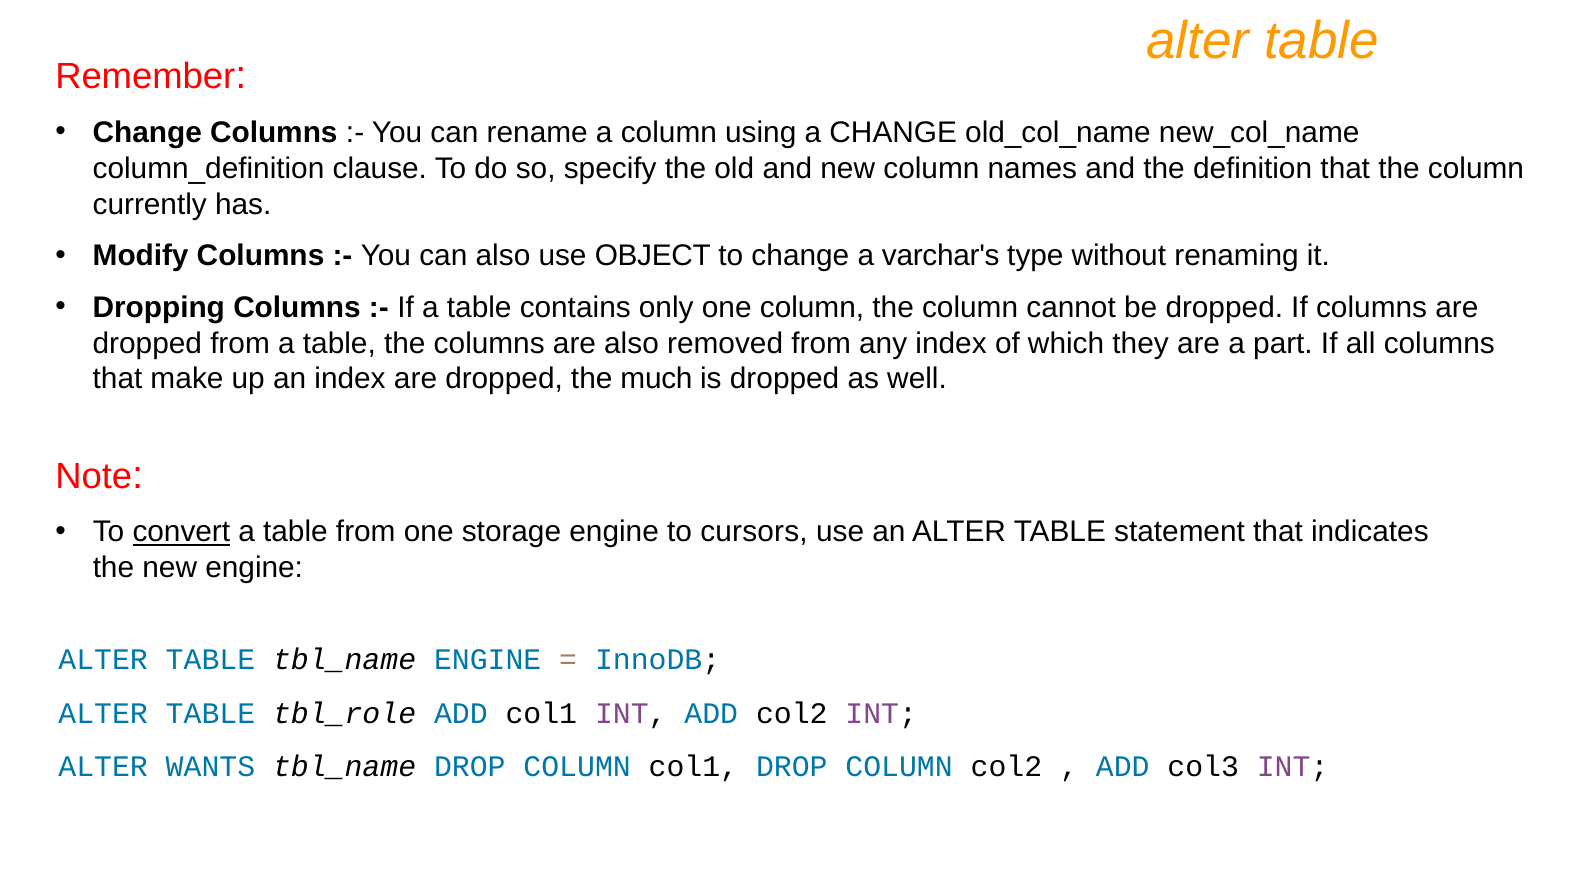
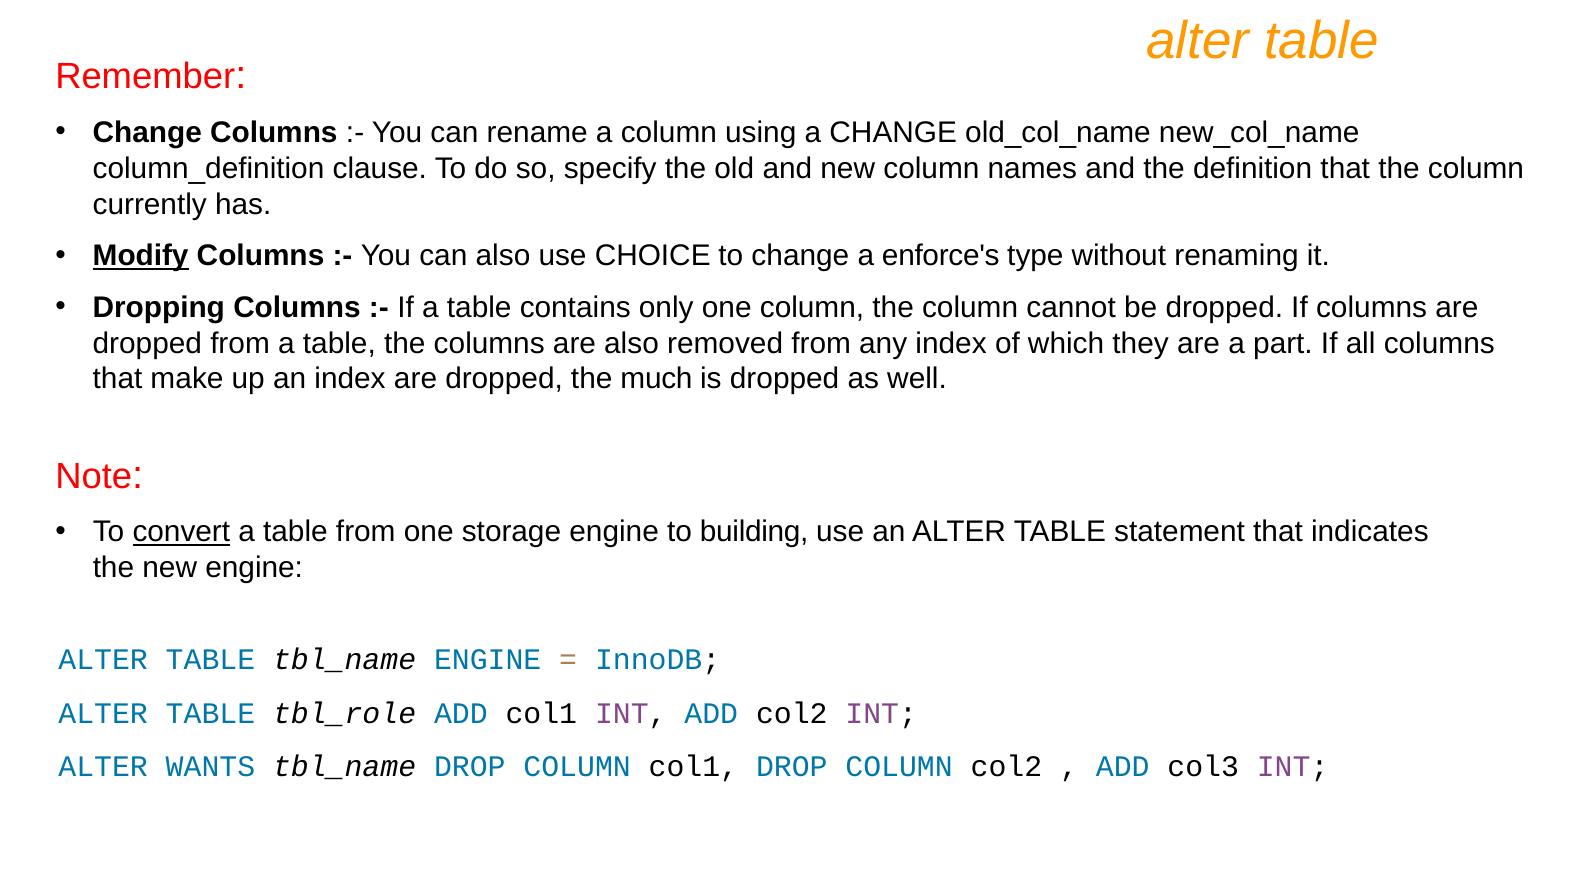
Modify underline: none -> present (141, 256)
OBJECT: OBJECT -> CHOICE (653, 256)
varchar's: varchar's -> enforce's (941, 256)
cursors: cursors -> building (754, 532)
